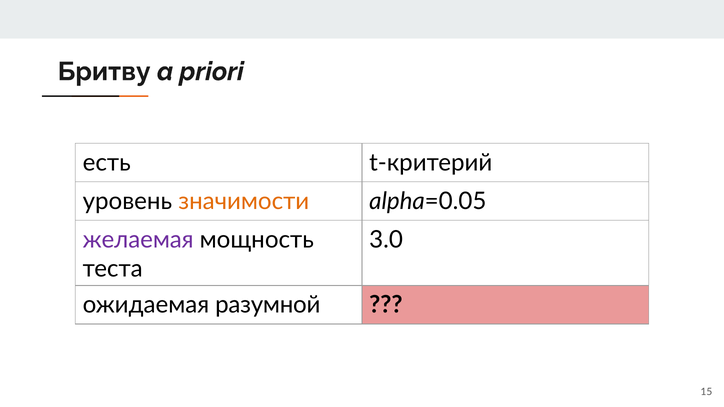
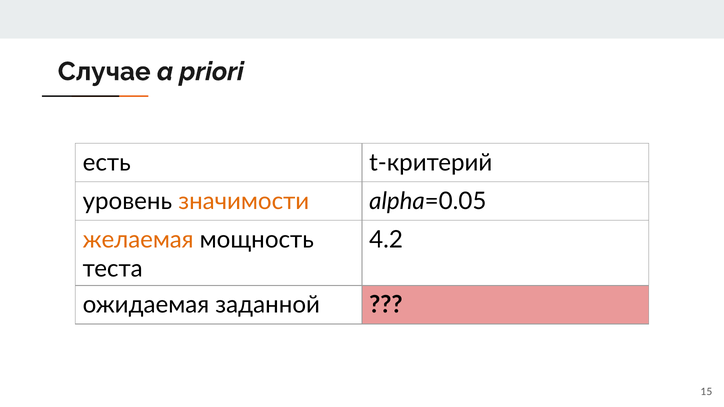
Бритву: Бритву -> Случае (104, 72)
желаемая colour: purple -> orange (138, 240)
3.0: 3.0 -> 4.2 (386, 240)
разумной: разумной -> заданной (268, 305)
